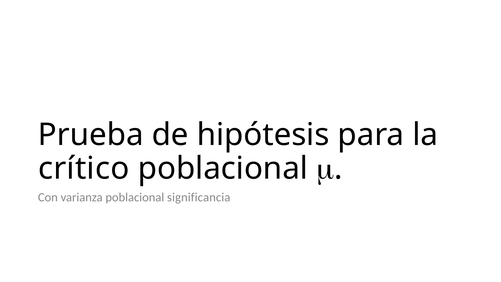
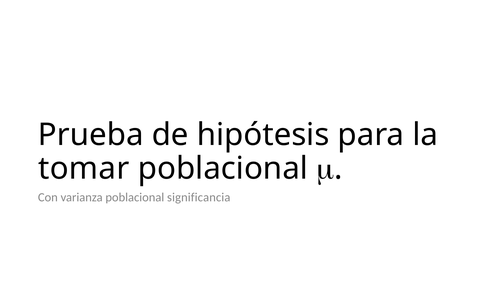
crítico: crítico -> tomar (84, 168)
